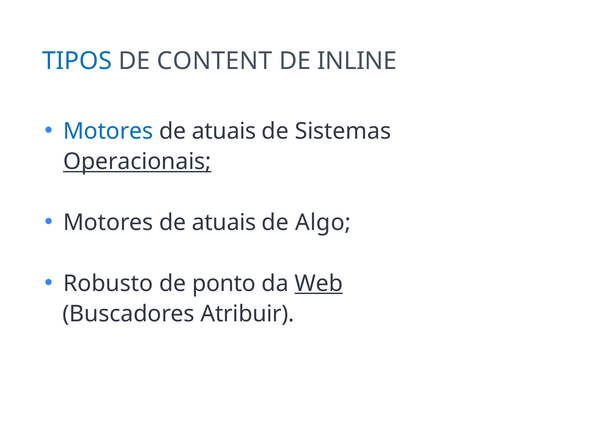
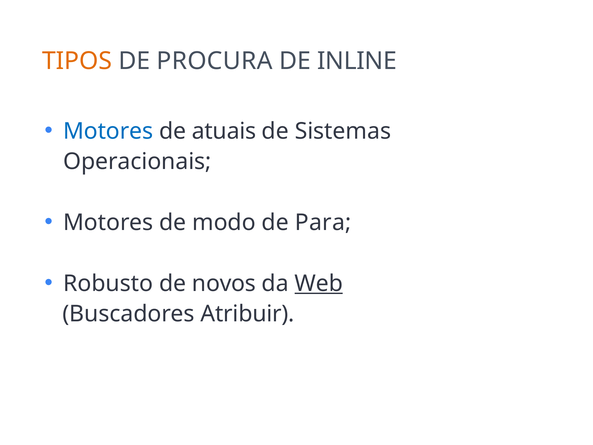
TIPOS colour: blue -> orange (77, 61)
CONTENT: CONTENT -> PROCURA (215, 61)
Operacionais underline: present -> none (137, 162)
atuais: atuais -> modo (224, 222)
Algo: Algo -> Para (323, 222)
ponto: ponto -> novos (224, 283)
